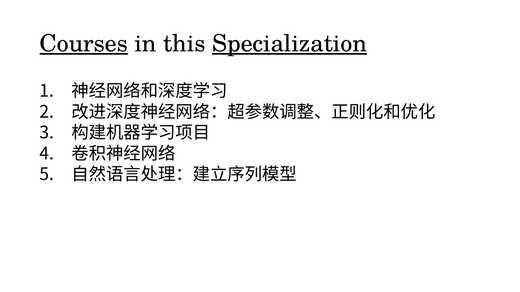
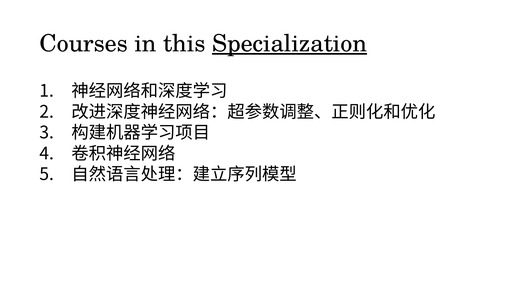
Courses underline: present -> none (84, 44)
